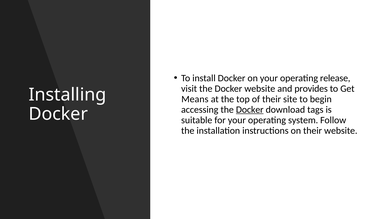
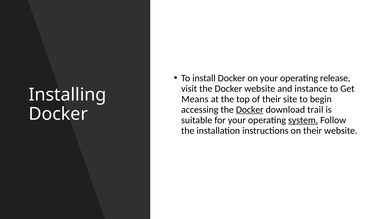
provides: provides -> instance (311, 88)
tags: tags -> trail (315, 109)
system underline: none -> present (303, 120)
